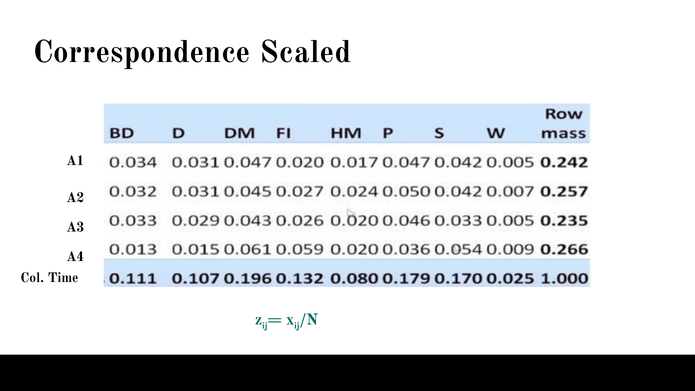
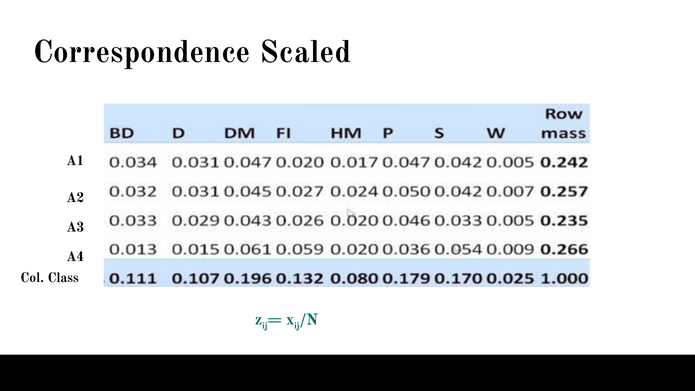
Time: Time -> Class (63, 278)
